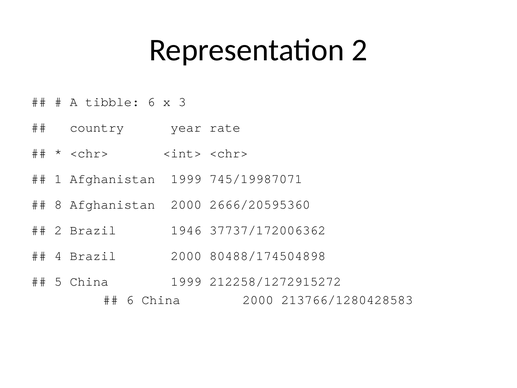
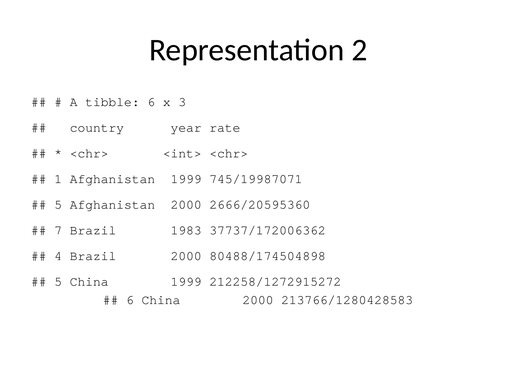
8: 8 -> 5 (58, 204)
2: 2 -> 7 (58, 230)
1946: 1946 -> 1983 (186, 230)
